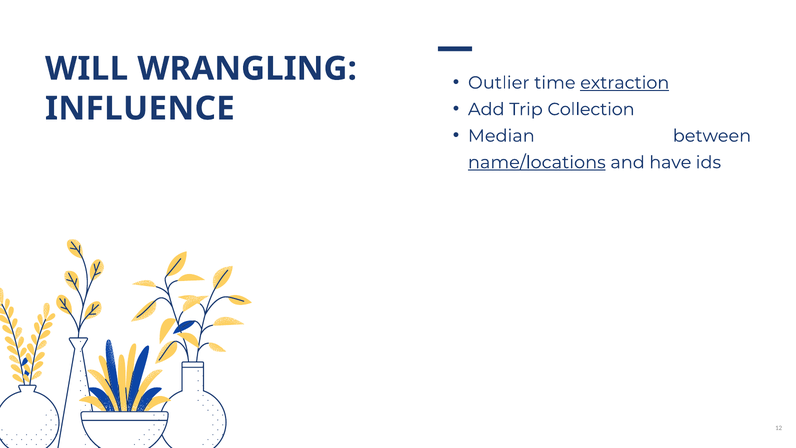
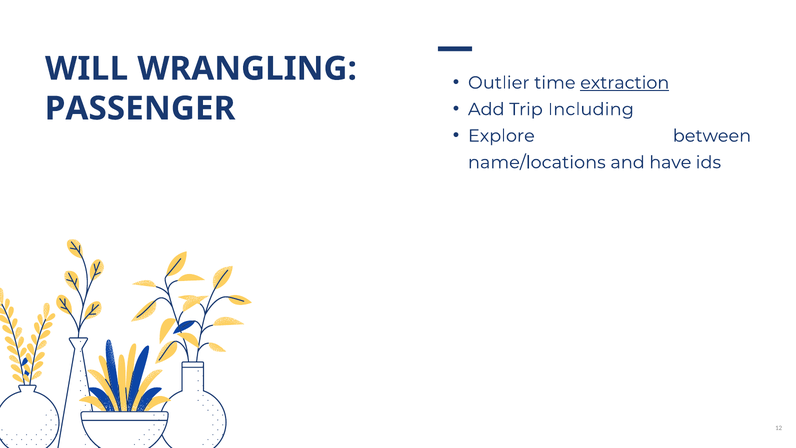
Collection: Collection -> Including (591, 109)
INFLUENCE: INFLUENCE -> PASSENGER (140, 108)
Median: Median -> Explore (501, 136)
name/locations underline: present -> none (537, 162)
